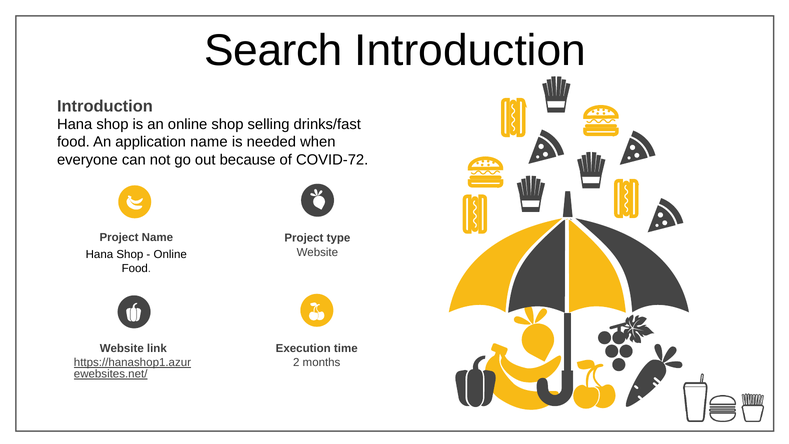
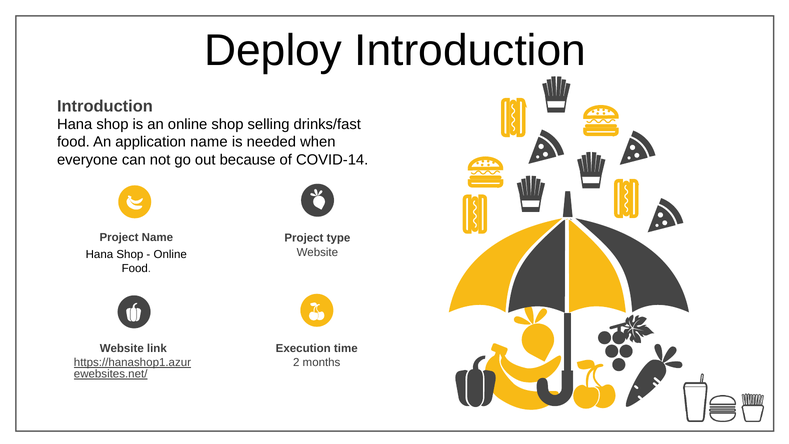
Search: Search -> Deploy (273, 50)
COVID-72: COVID-72 -> COVID-14 (332, 160)
